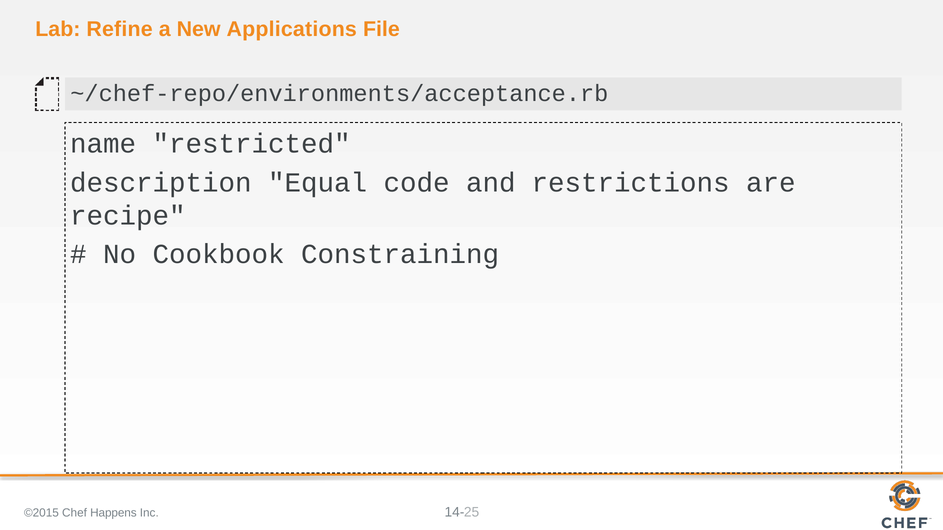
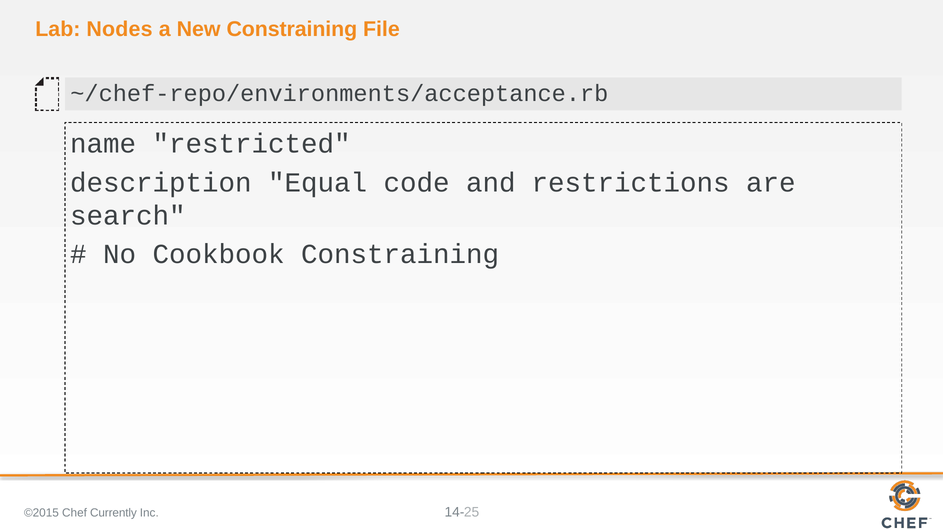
Refine: Refine -> Nodes (120, 29)
New Applications: Applications -> Constraining (292, 29)
recipe: recipe -> search (128, 216)
Happens: Happens -> Currently (113, 513)
